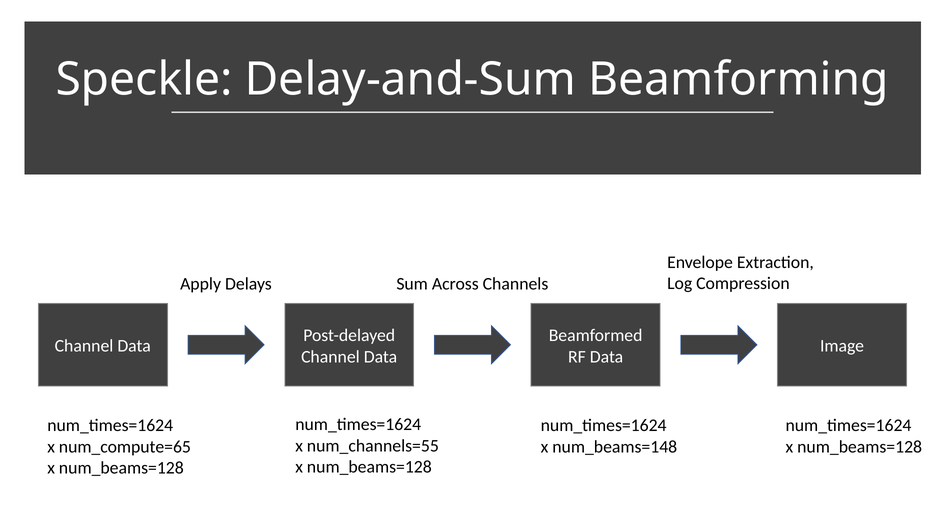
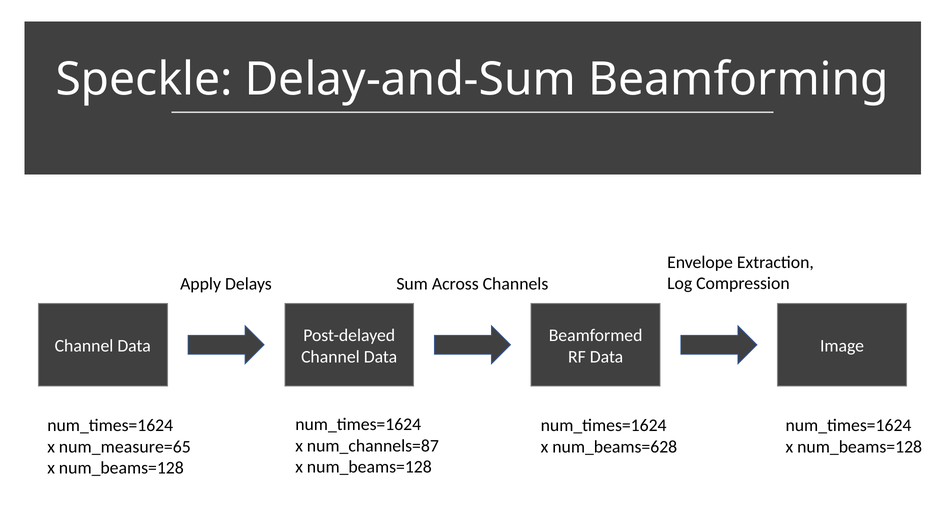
num_channels=55: num_channels=55 -> num_channels=87 (373, 445)
num_compute=65: num_compute=65 -> num_measure=65 (125, 446)
num_beams=148: num_beams=148 -> num_beams=628 (615, 446)
